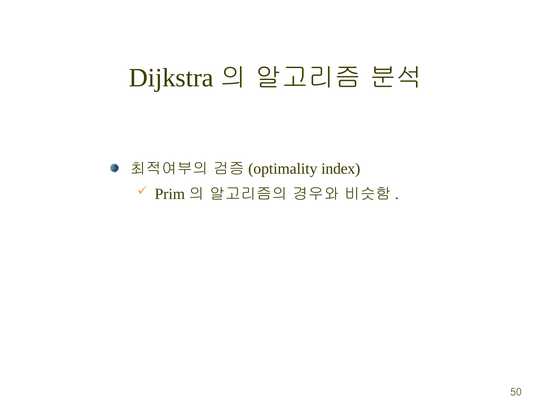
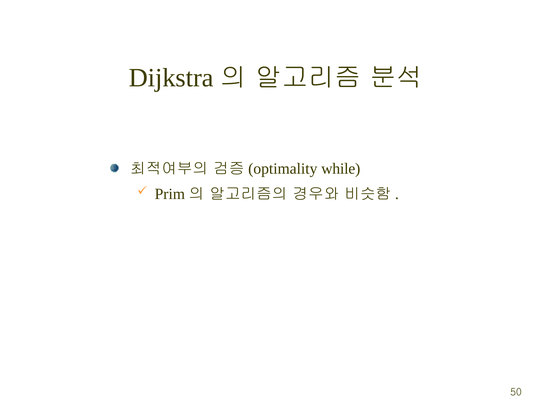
index: index -> while (341, 169)
